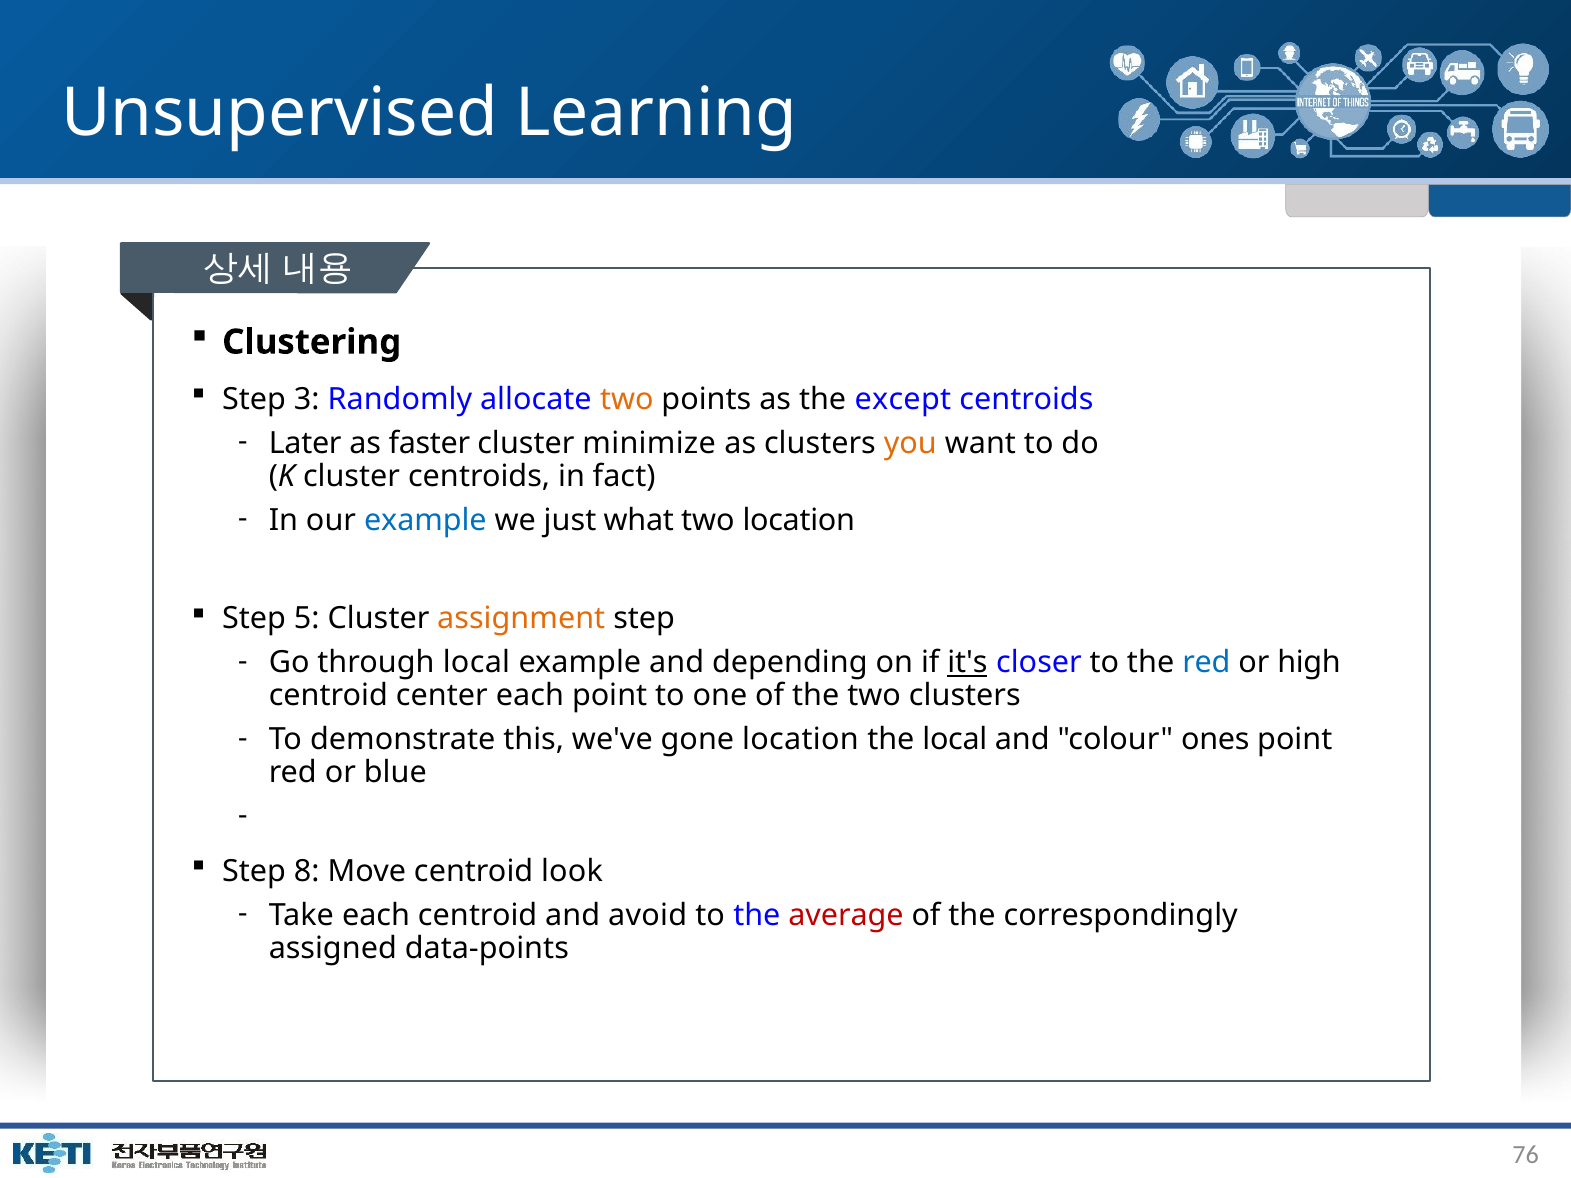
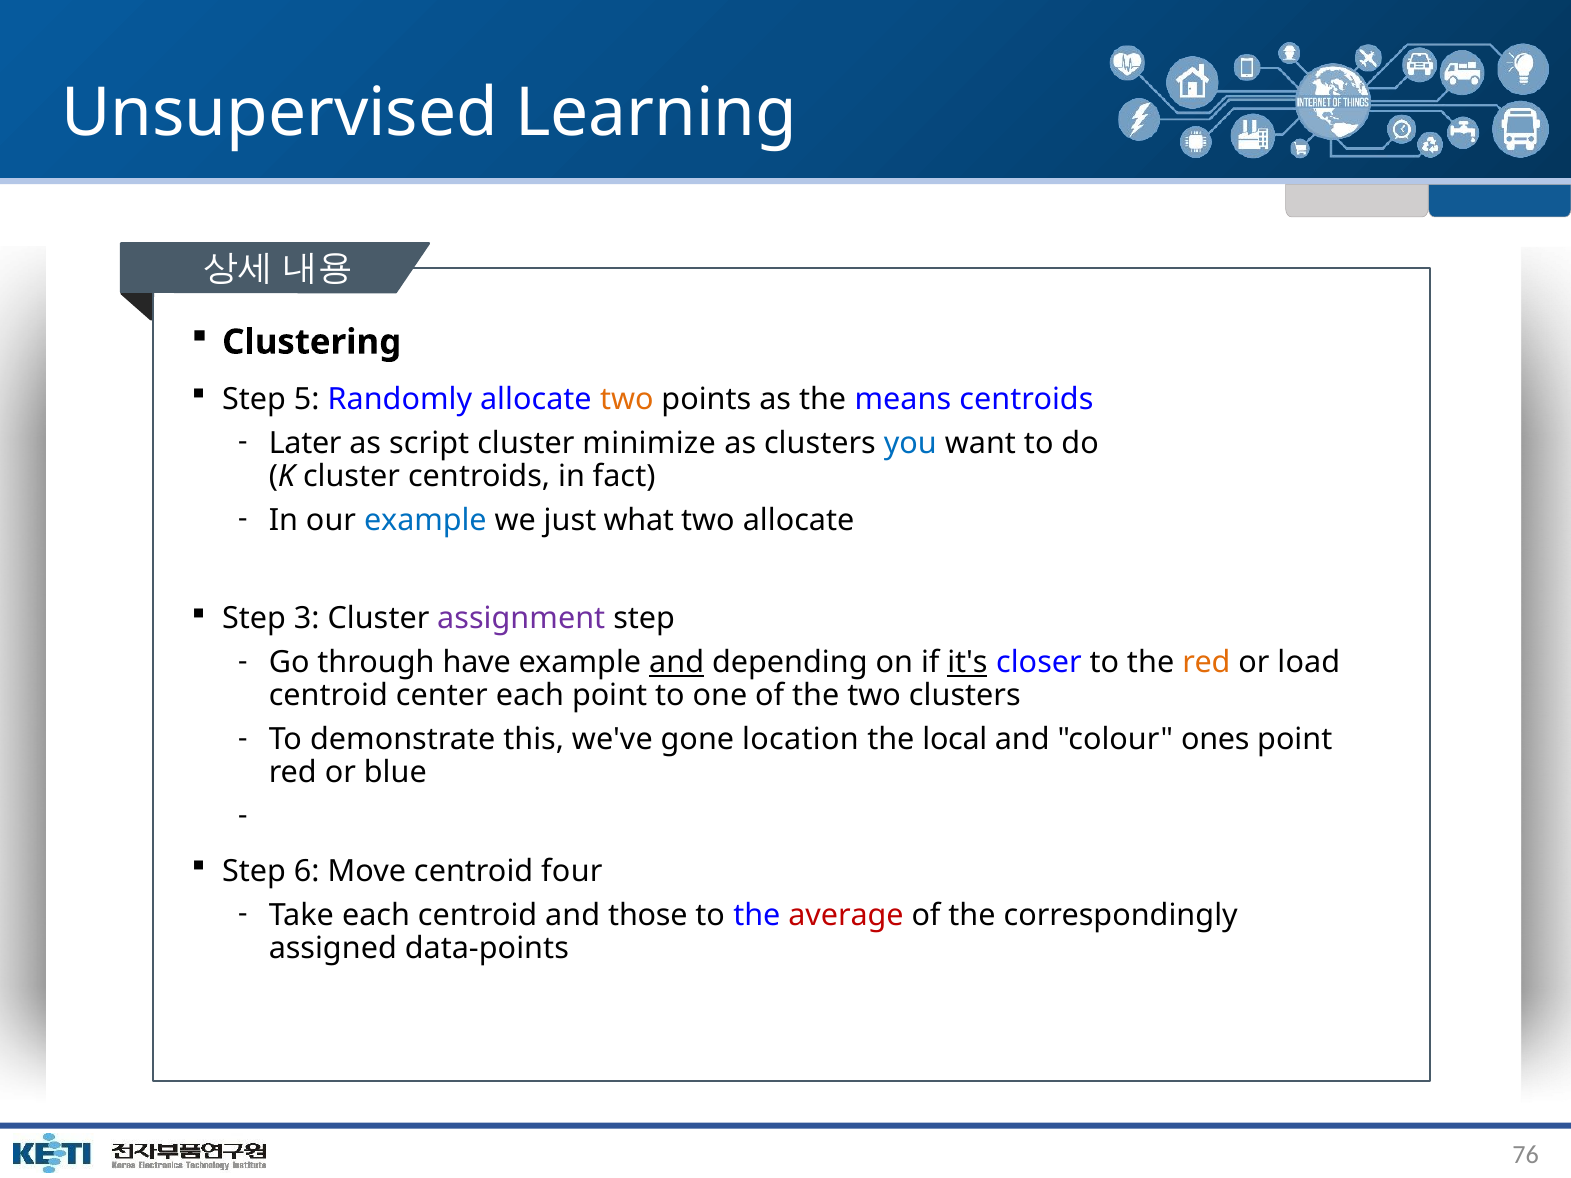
3: 3 -> 5 (307, 399)
except: except -> means (903, 399)
faster: faster -> script (429, 443)
you colour: orange -> blue (910, 443)
two location: location -> allocate (799, 520)
5: 5 -> 3 (307, 619)
assignment colour: orange -> purple (521, 619)
through local: local -> have (477, 663)
and underline: none -> present (677, 663)
red colour: blue -> orange (1206, 663)
high: high -> load (1309, 663)
8: 8 -> 6 (307, 872)
look: look -> four (572, 872)
avoid: avoid -> those (648, 916)
